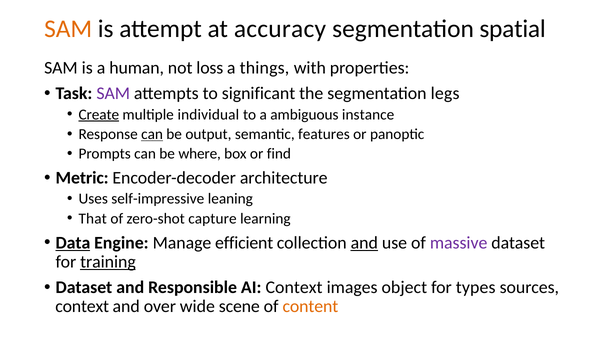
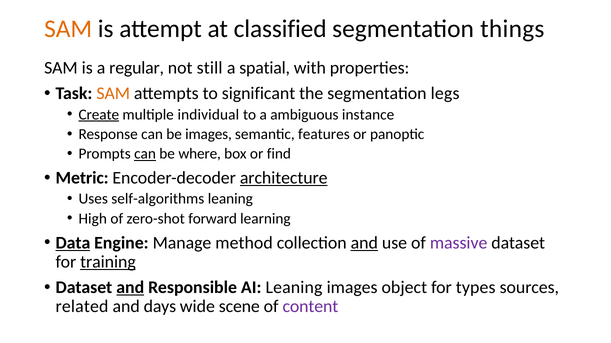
accuracy: accuracy -> classified (280, 29)
spatial: spatial -> things (512, 29)
human: human -> regular (137, 68)
loss: loss -> still (210, 68)
things: things -> spatial (265, 68)
SAM colour: purple -> orange (113, 94)
can underline: present -> none (152, 134)
be output: output -> images (209, 134)
can underline: none -> present (145, 154)
architecture underline: none -> present (284, 178)
self-impressive: self-impressive -> self-algorithms (158, 199)
That: That -> High (93, 219)
capture: capture -> forward (213, 219)
efficient: efficient -> method (244, 243)
and underline: none -> present (130, 288)
AI Context: Context -> Leaning (294, 288)
context: context -> related (82, 307)
over: over -> days (160, 307)
content colour: orange -> purple (310, 307)
